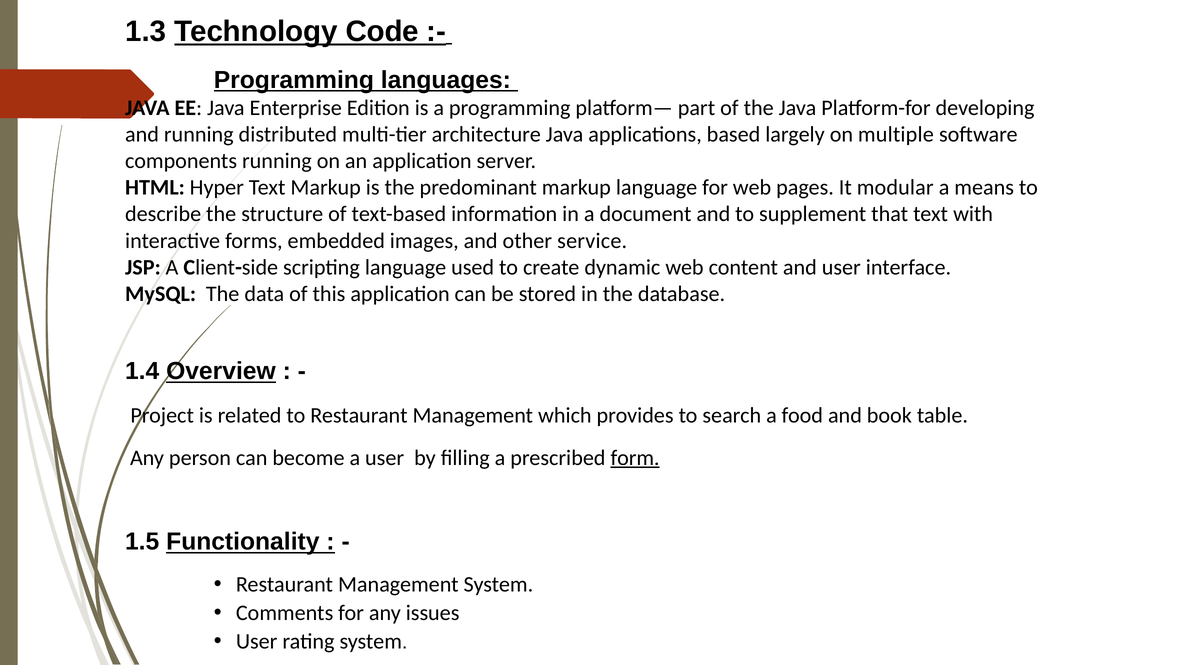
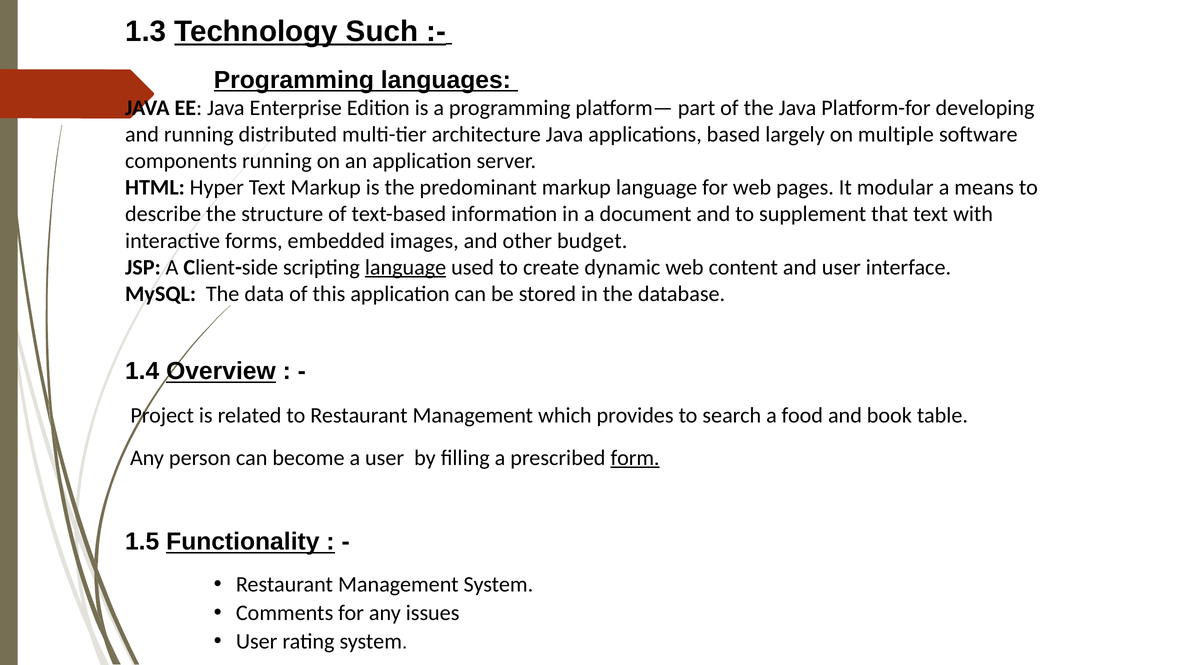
Code: Code -> Such (382, 32)
service: service -> budget (592, 241)
language underline: none -> present (406, 267)
